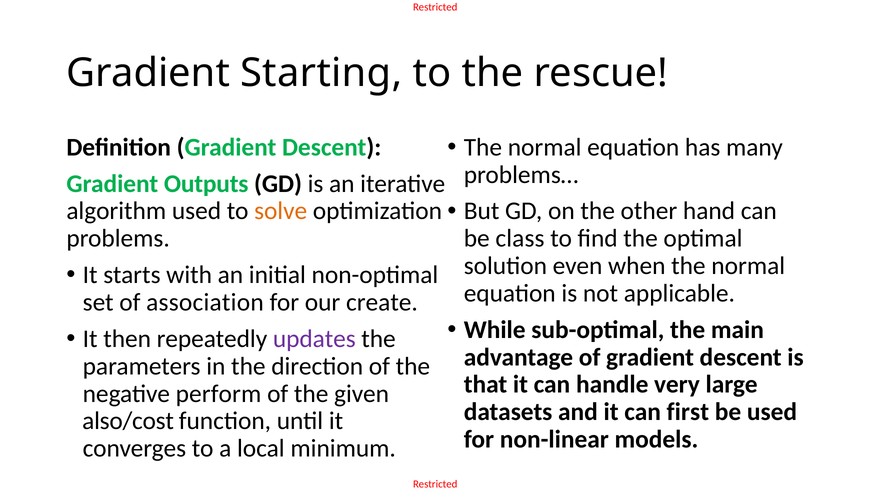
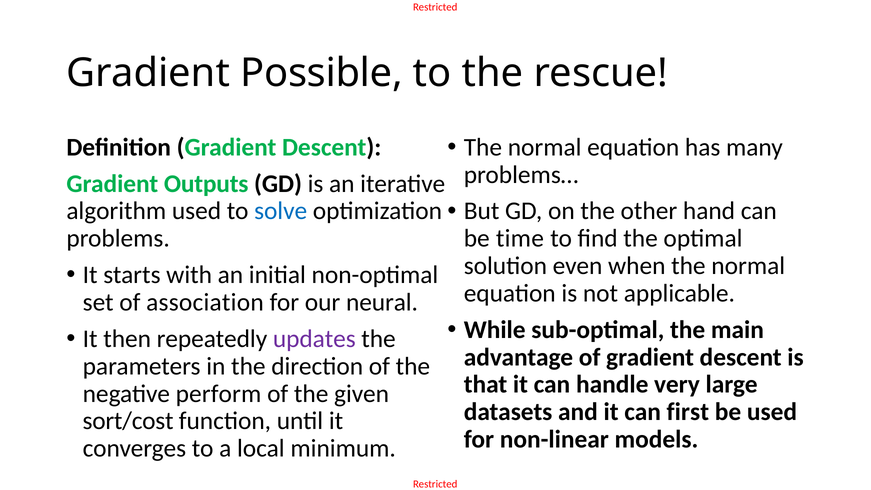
Starting: Starting -> Possible (322, 73)
solve colour: orange -> blue (281, 211)
class: class -> time (520, 238)
create: create -> neural (382, 302)
also/cost: also/cost -> sort/cost (128, 421)
